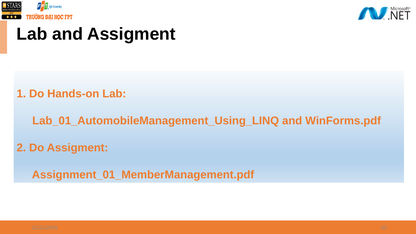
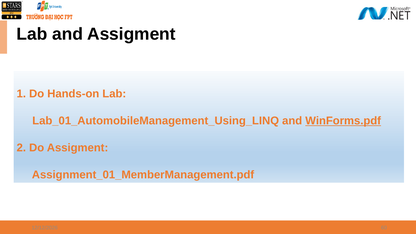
WinForms.pdf underline: none -> present (343, 121)
